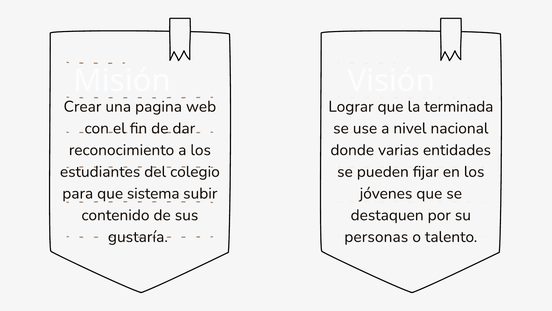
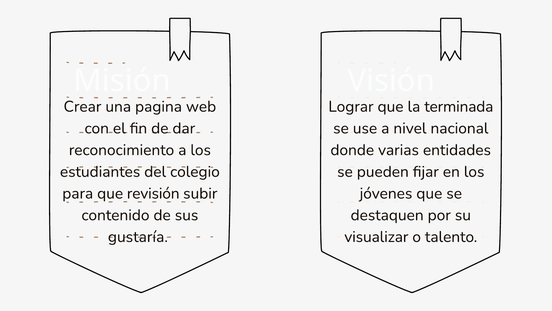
sistema: sistema -> revisión (153, 193)
personas: personas -> visualizar (376, 236)
